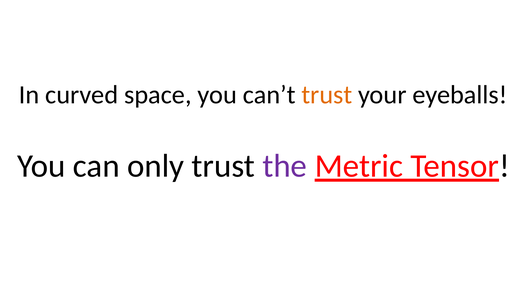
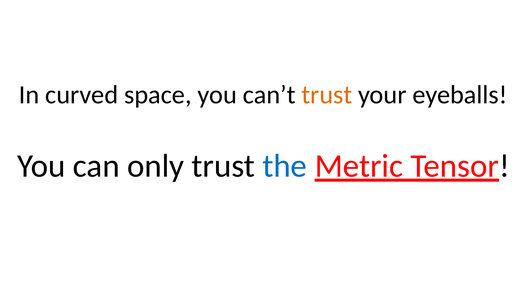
the colour: purple -> blue (285, 166)
